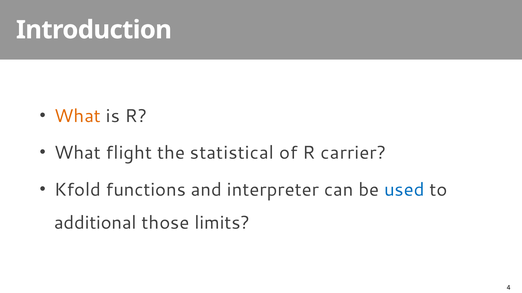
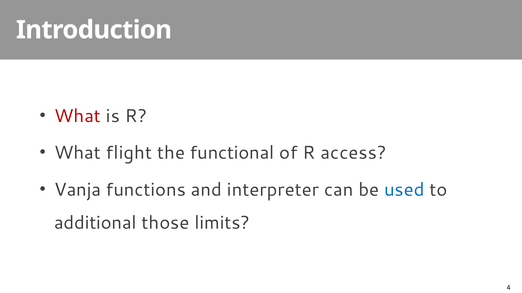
What colour: orange -> red (78, 116)
statistical: statistical -> functional (232, 153)
carrier: carrier -> access (354, 153)
Kfold: Kfold -> Vanja (78, 190)
